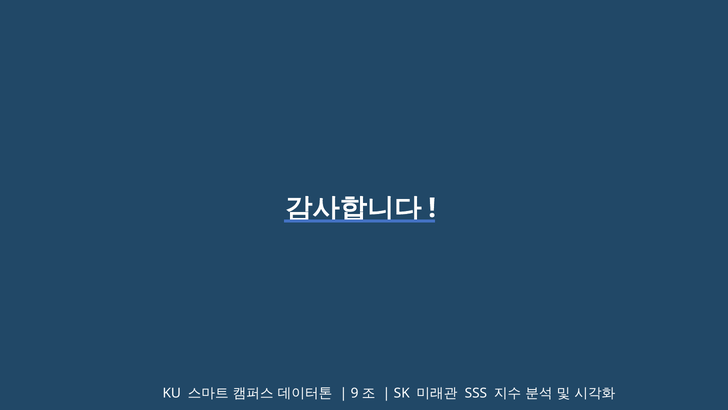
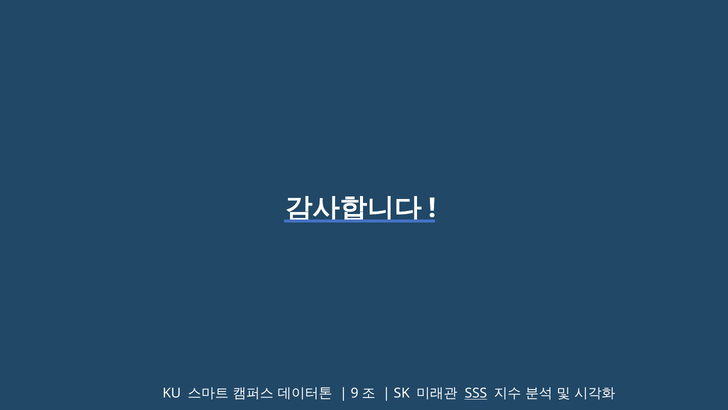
SSS underline: none -> present (476, 393)
